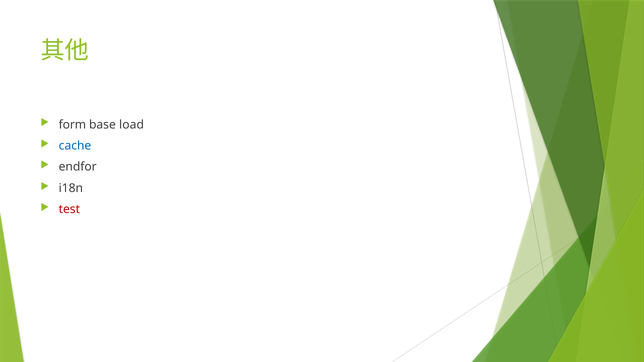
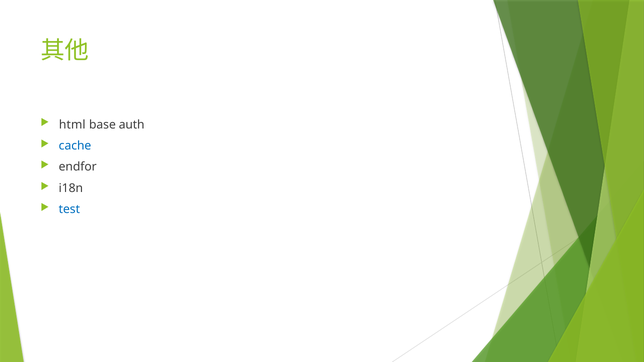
form: form -> html (72, 125)
load: load -> auth (132, 125)
test colour: red -> blue (69, 209)
